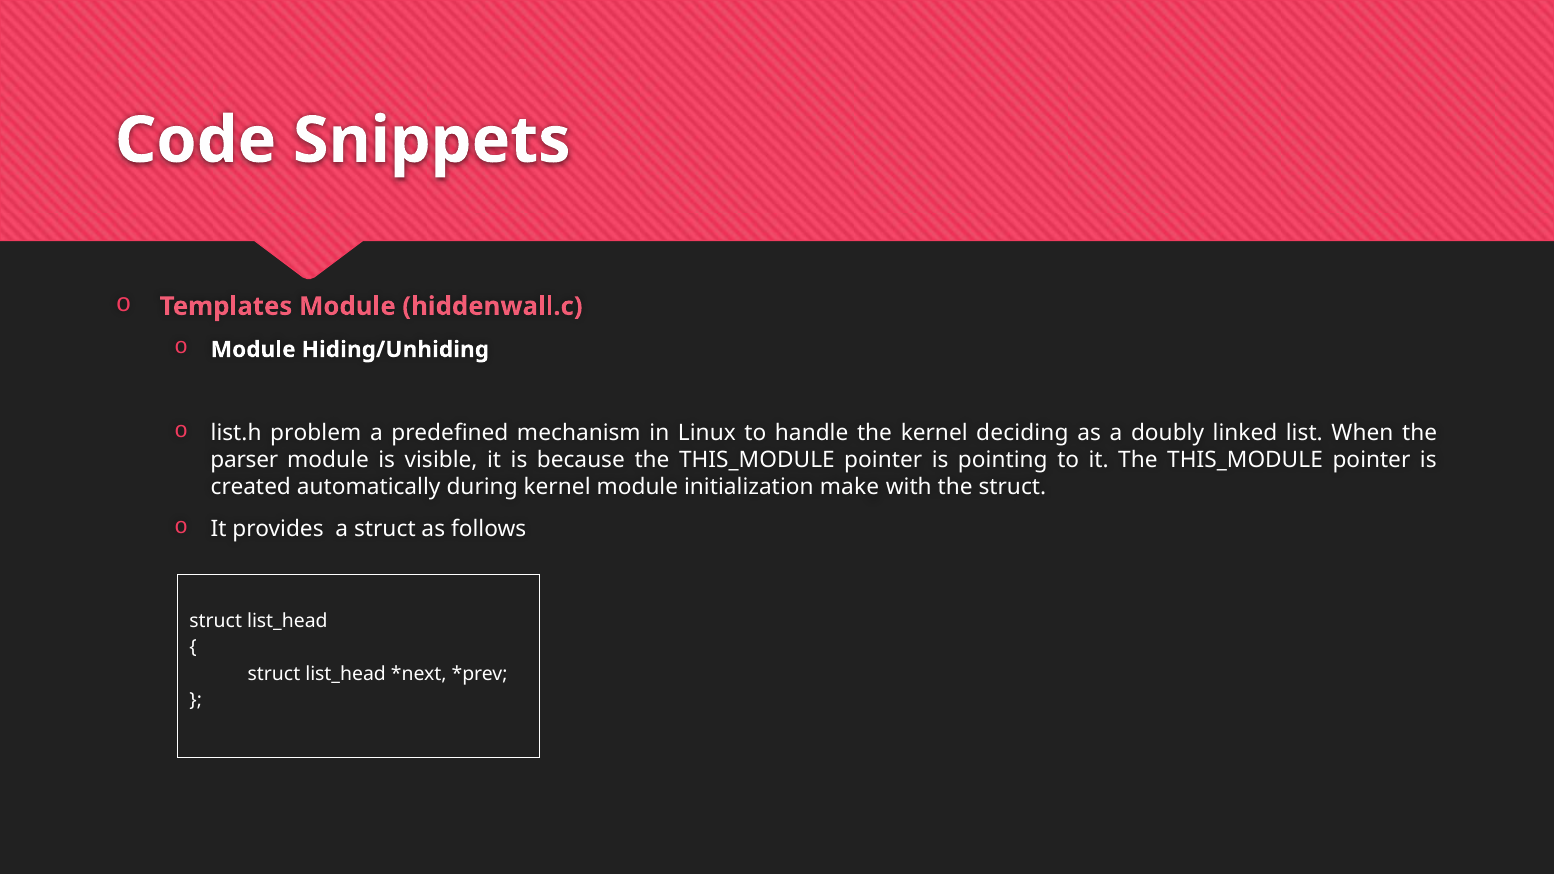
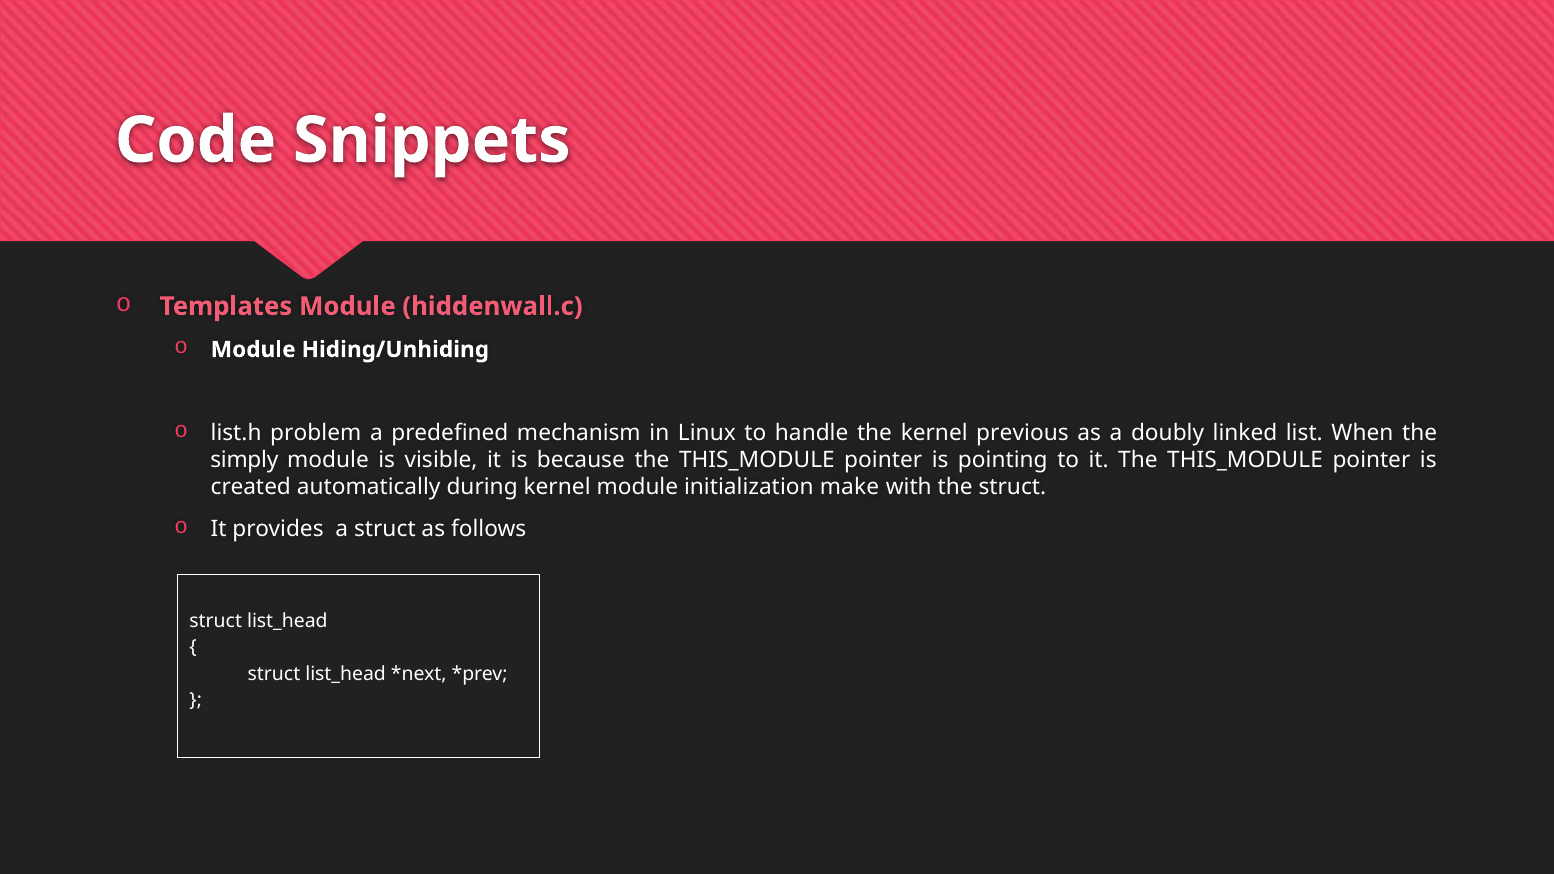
deciding: deciding -> previous (1022, 433)
parser: parser -> simply (244, 460)
